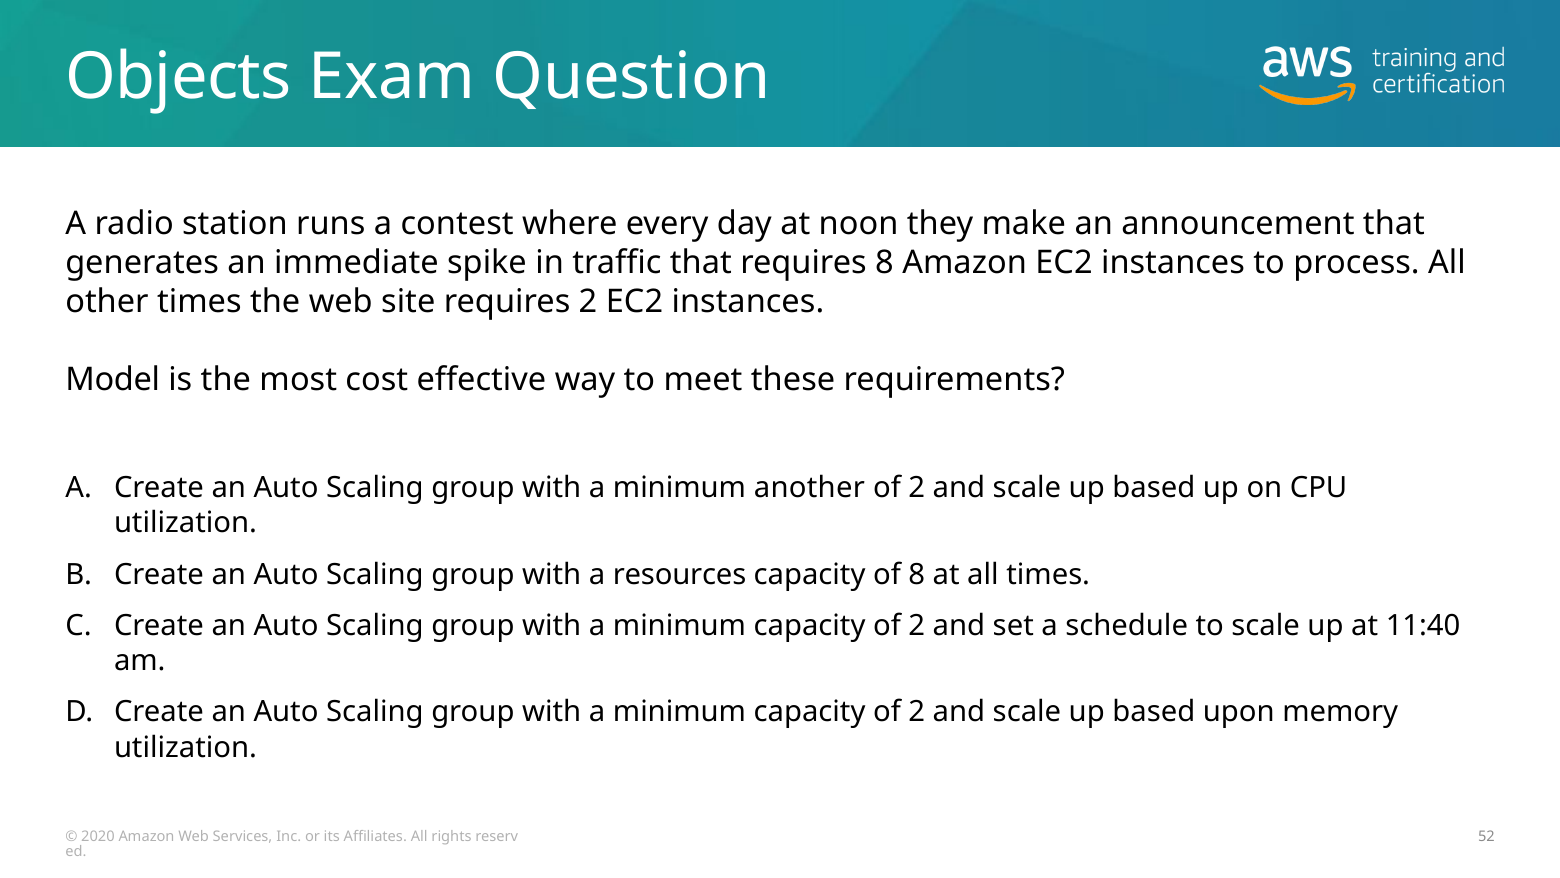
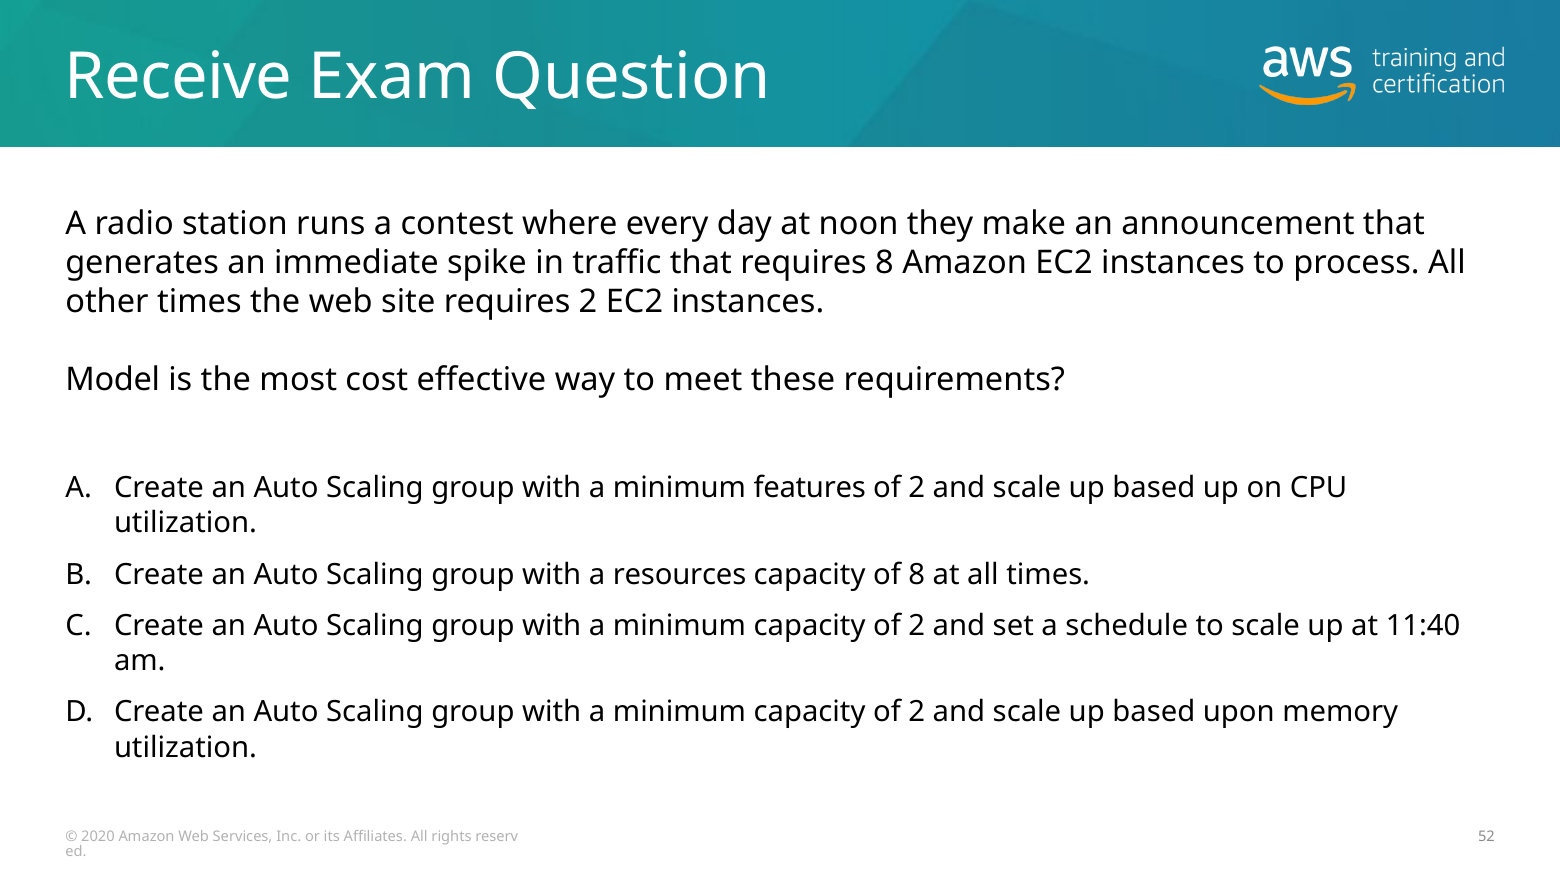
Objects: Objects -> Receive (179, 77)
another: another -> features (810, 488)
